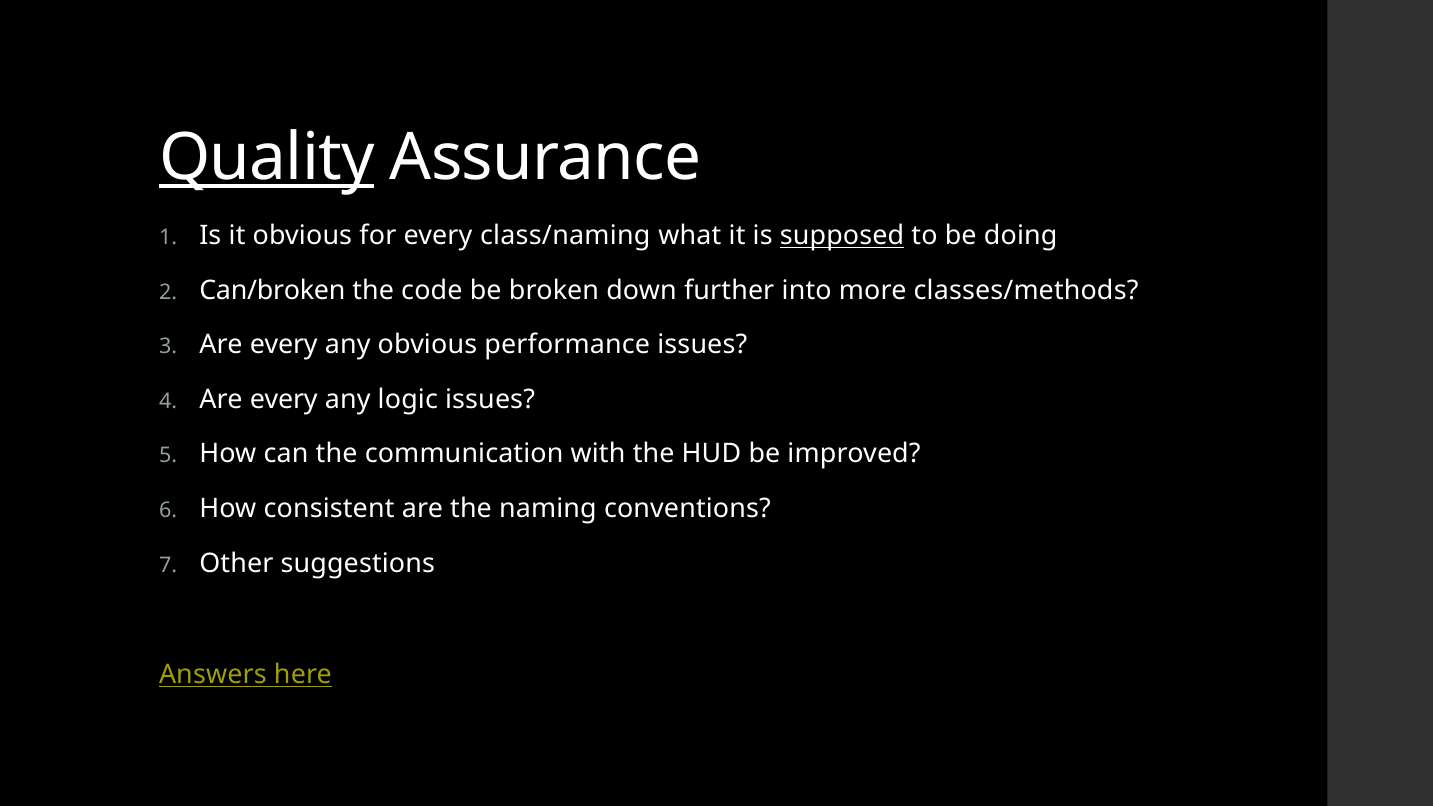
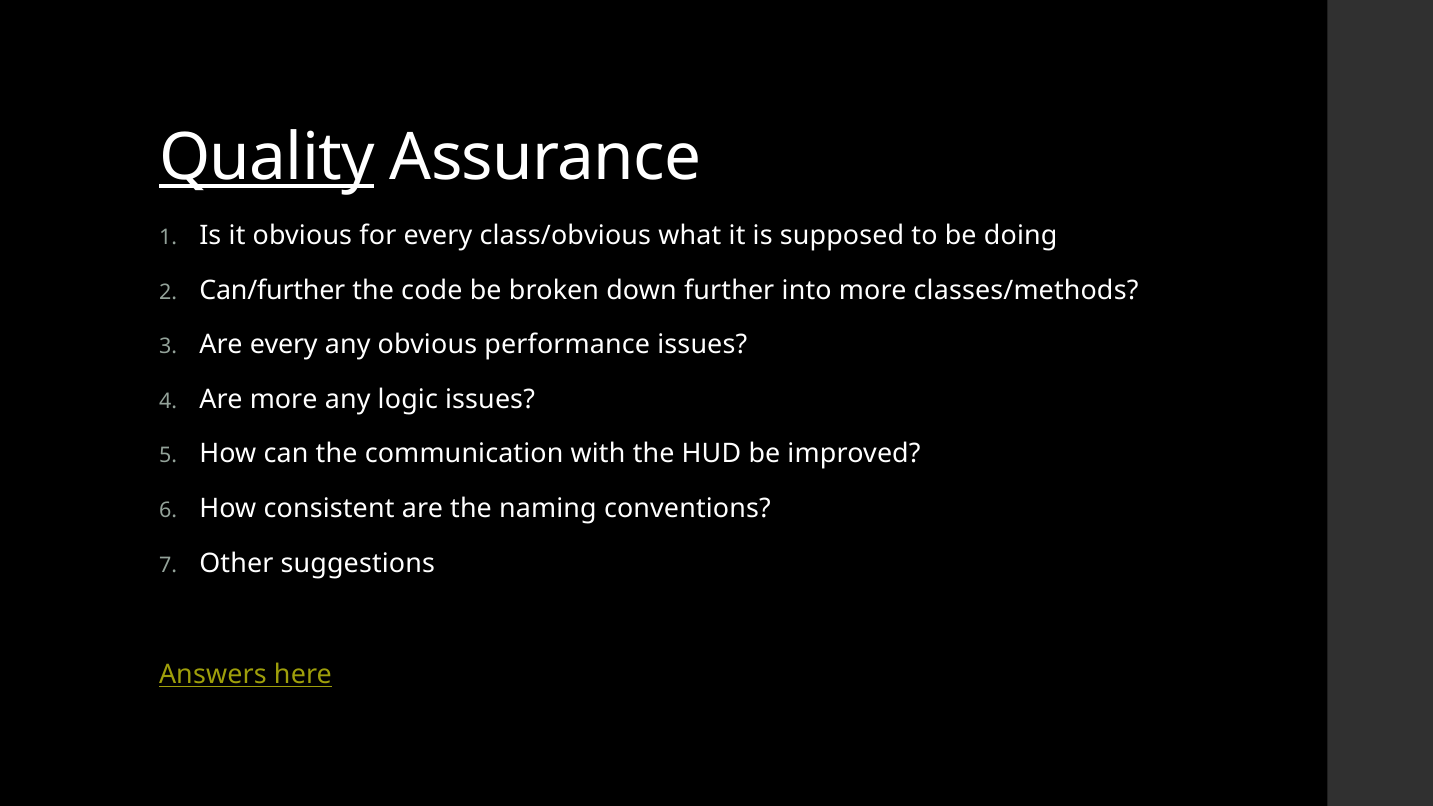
class/naming: class/naming -> class/obvious (565, 236)
supposed underline: present -> none (842, 236)
Can/broken: Can/broken -> Can/further (272, 290)
every: every -> more (284, 400)
